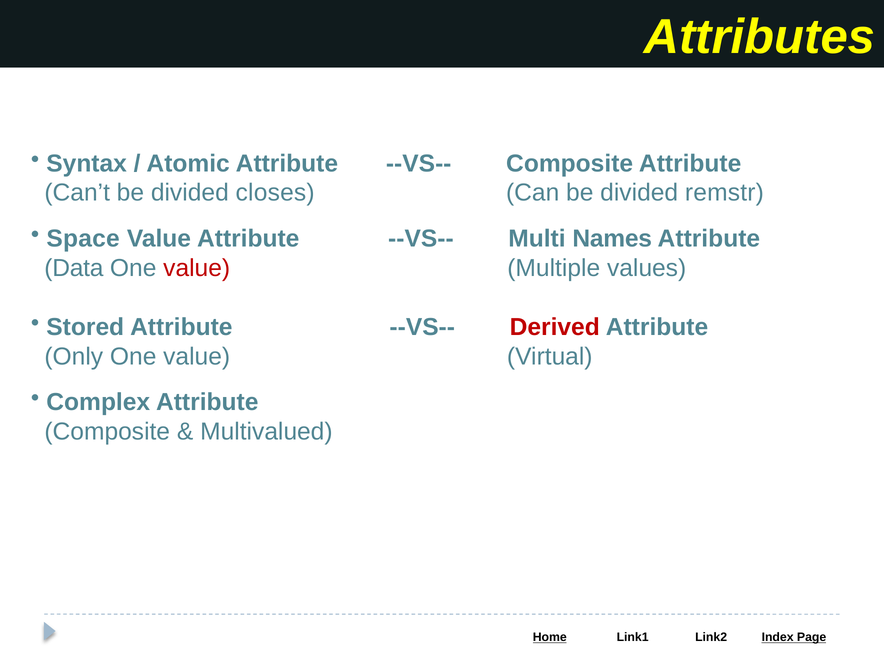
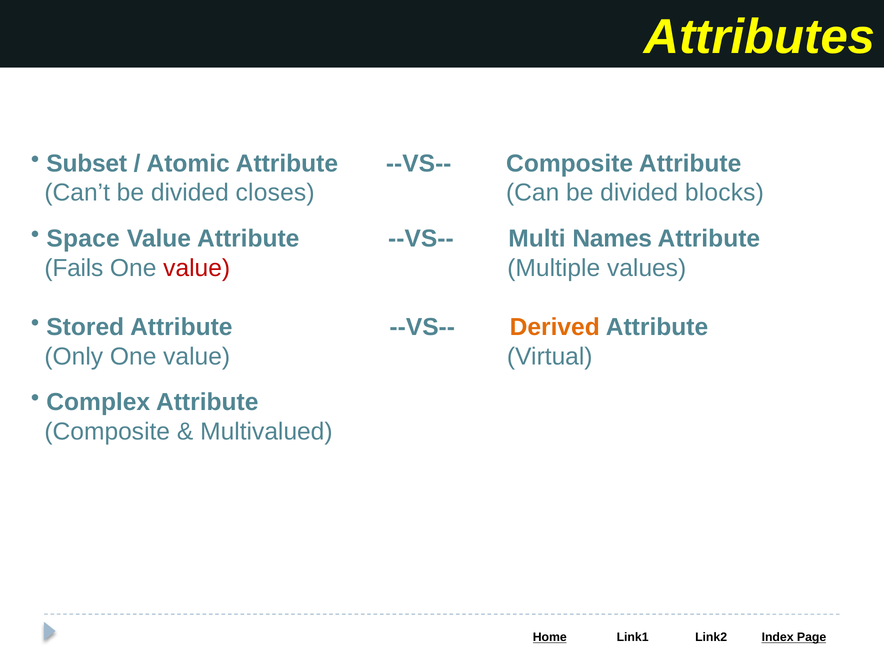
Syntax: Syntax -> Subset (87, 163)
remstr: remstr -> blocks (724, 193)
Data: Data -> Fails (74, 268)
Derived colour: red -> orange (555, 327)
